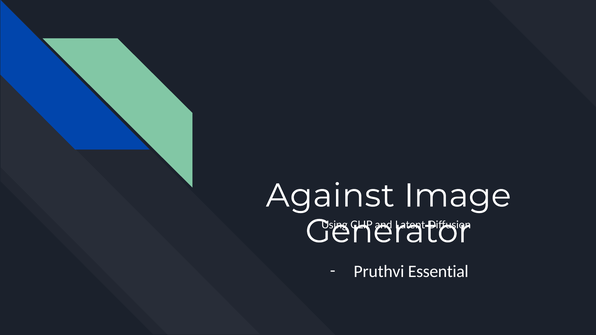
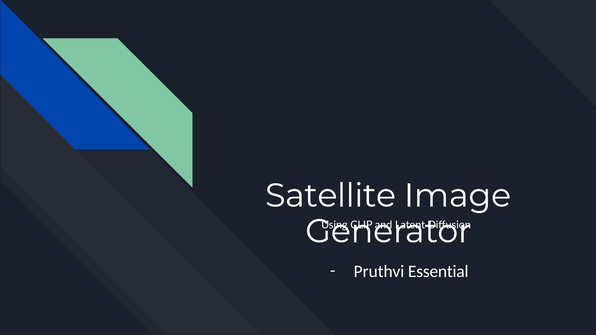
Against: Against -> Satellite (331, 196)
